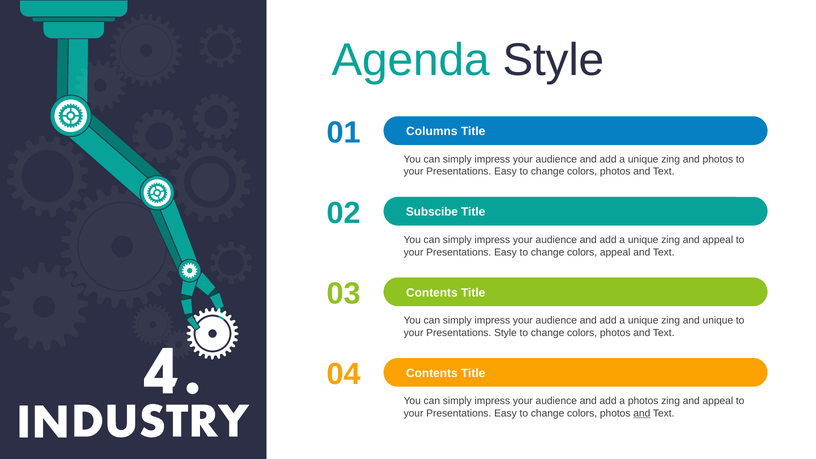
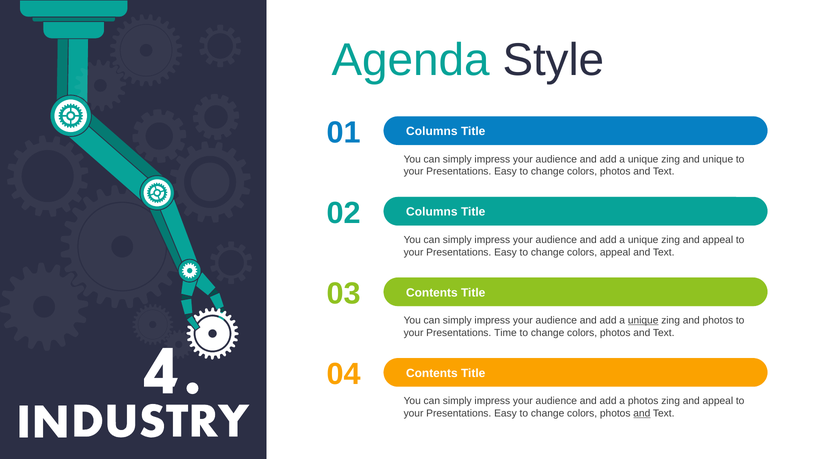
and photos: photos -> unique (718, 159)
Subscibe: Subscibe -> Columns (432, 212)
unique underline: none -> present (643, 321)
and unique: unique -> photos (718, 321)
Presentations Style: Style -> Time (505, 333)
